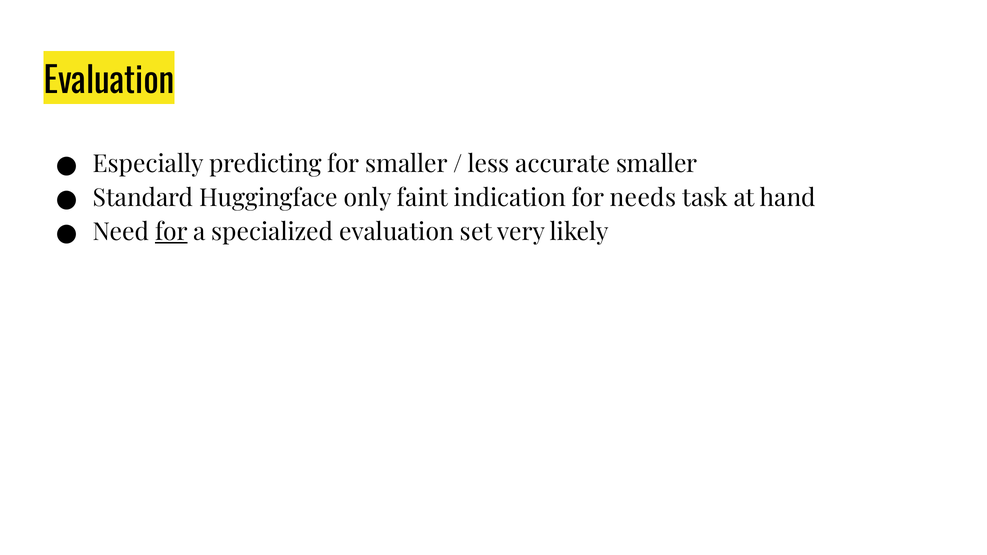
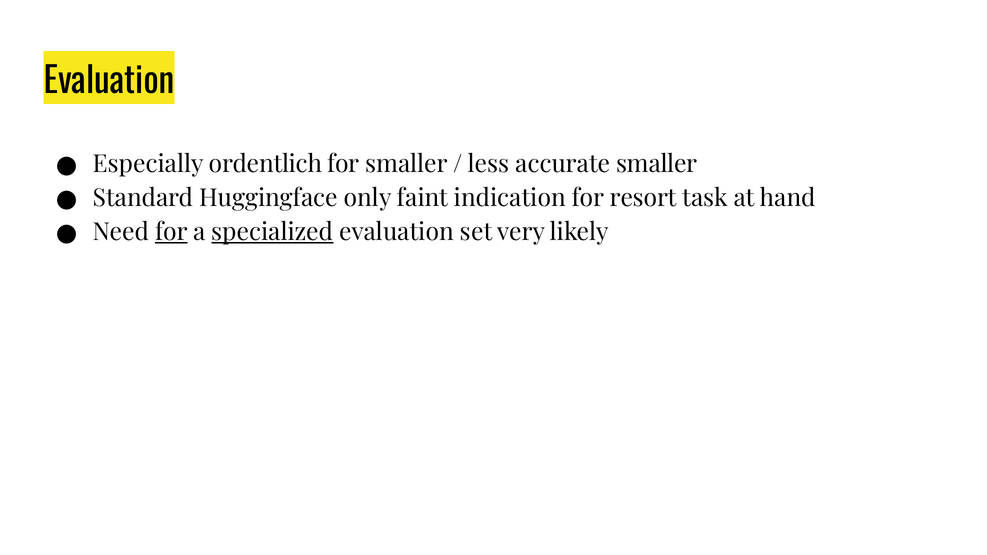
predicting: predicting -> ordentlich (265, 164)
needs: needs -> resort (643, 198)
specialized underline: none -> present (272, 232)
